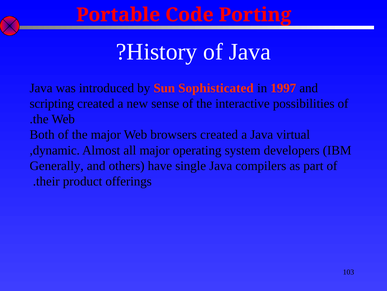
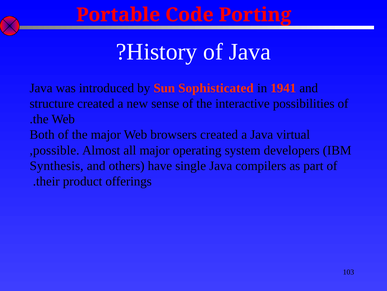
1997: 1997 -> 1941 (283, 88)
scripting: scripting -> structure (52, 103)
dynamic: dynamic -> possible (56, 150)
Generally: Generally -> Synthesis (57, 165)
